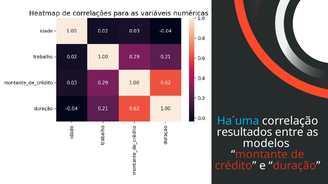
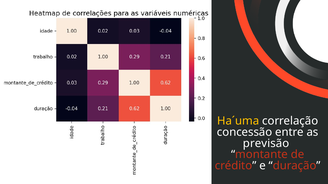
Ha´uma colour: light blue -> yellow (238, 121)
resultados: resultados -> concessão (245, 132)
modelos: modelos -> previsão (266, 144)
